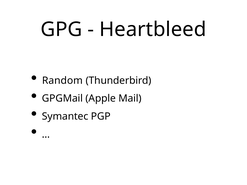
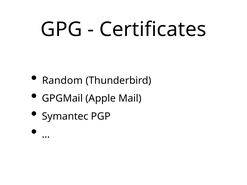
Heartbleed: Heartbleed -> Certificates (153, 29)
